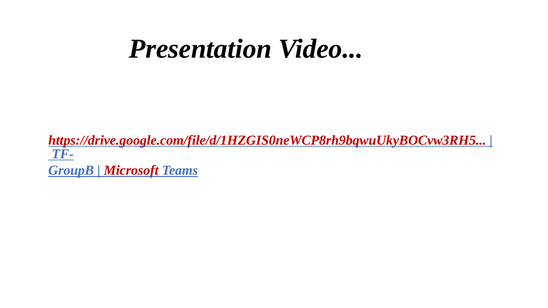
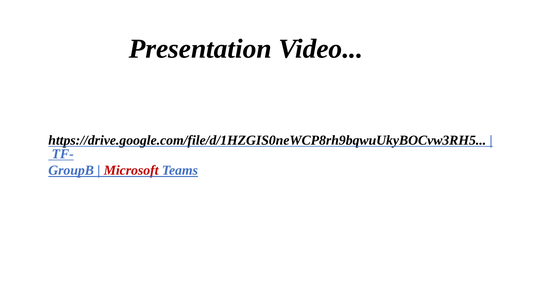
https://drive.google.com/file/d/1HZGIS0neWCP8rh9bqwuUkyBOCvw3RH5 colour: red -> black (267, 140)
